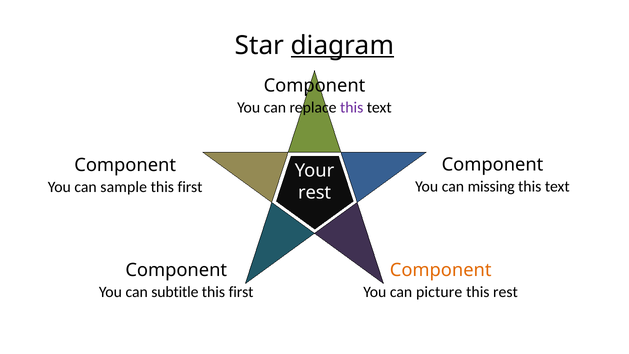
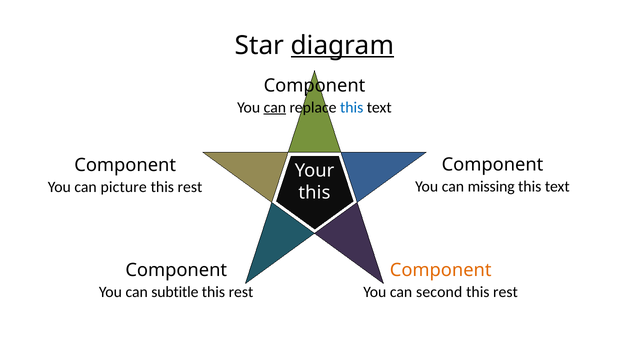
can underline: none -> present (275, 107)
this colour: purple -> blue (352, 107)
sample: sample -> picture (124, 187)
first: first -> rest (190, 187)
rest: rest -> this (314, 193)
first: first -> rest (241, 292)
picture: picture -> second (439, 292)
